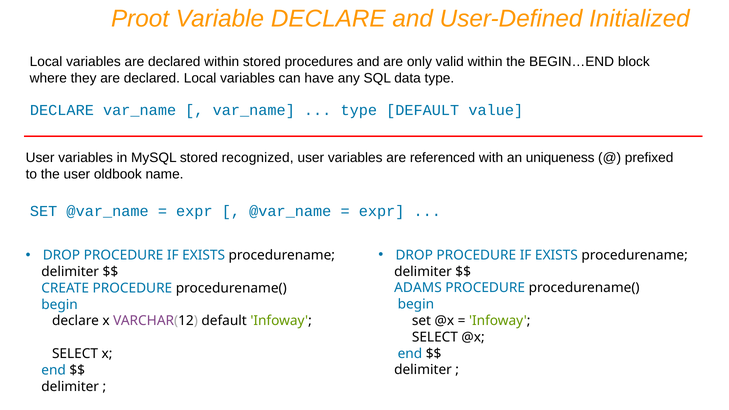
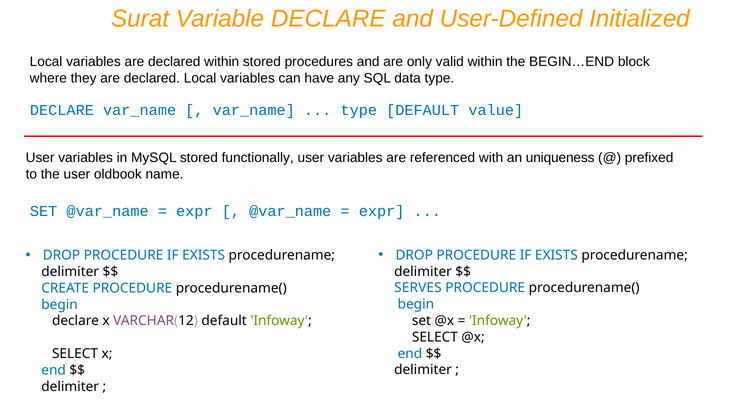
Proot: Proot -> Surat (140, 19)
recognized: recognized -> functionally (258, 158)
ADAMS: ADAMS -> SERVES (418, 288)
